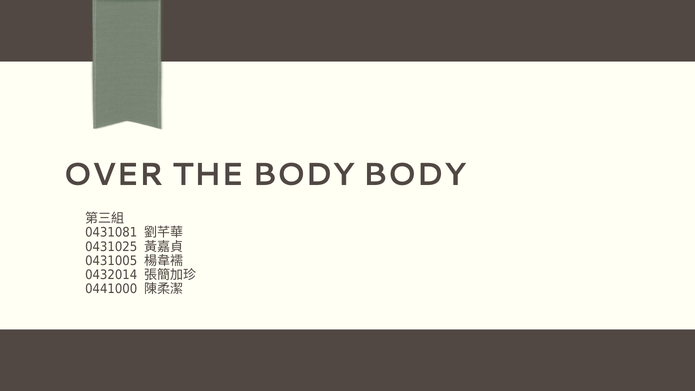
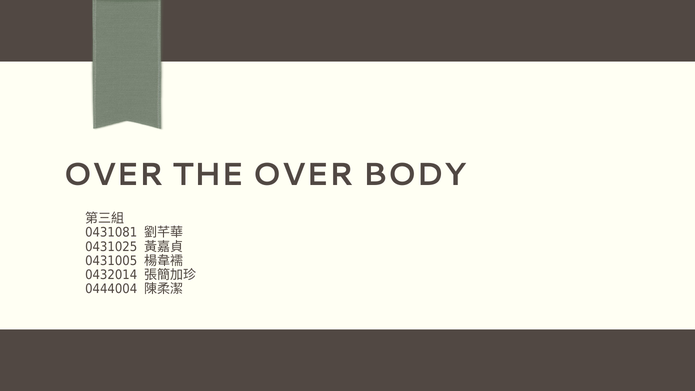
THE BODY: BODY -> OVER (303, 175)
0441000: 0441000 -> 0444004 (111, 289)
